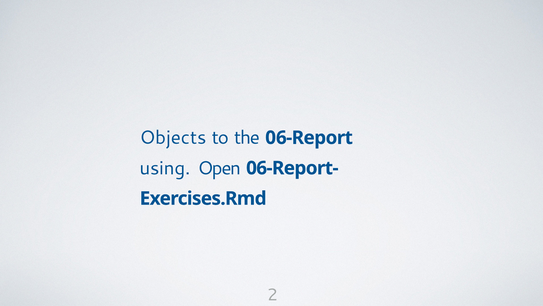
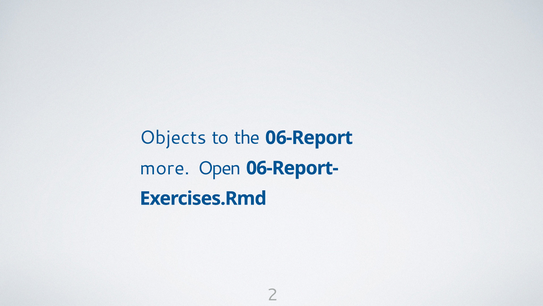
using: using -> more (165, 168)
